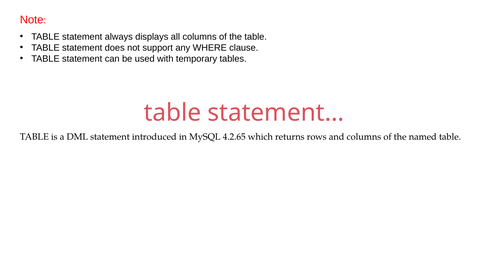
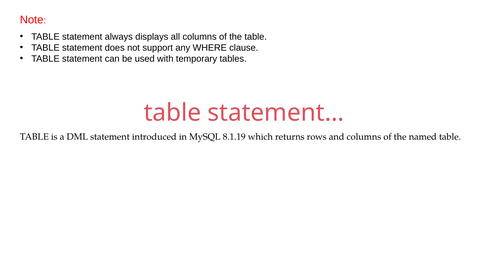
4.2.65: 4.2.65 -> 8.1.19 (234, 137)
